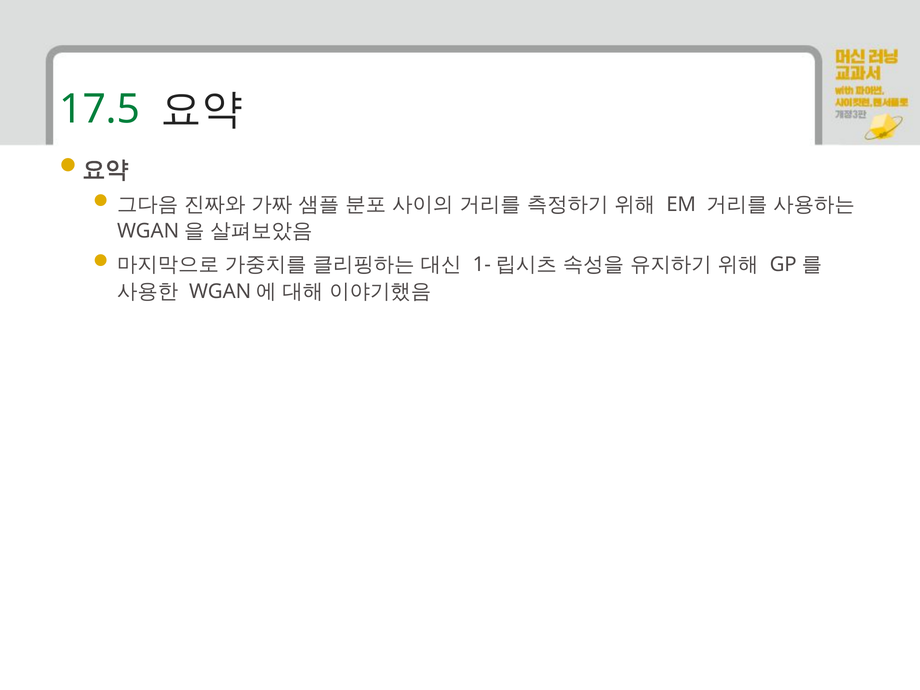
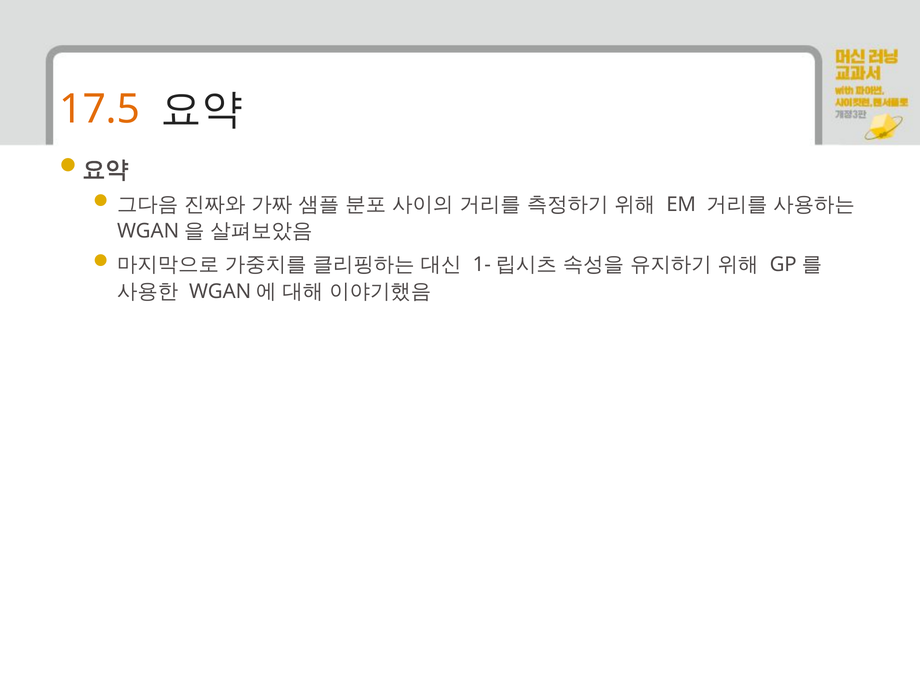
17.5 colour: green -> orange (100, 109)
